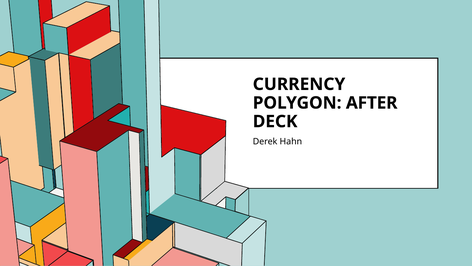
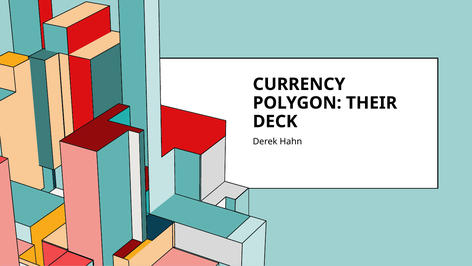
AFTER: AFTER -> THEIR (372, 103)
